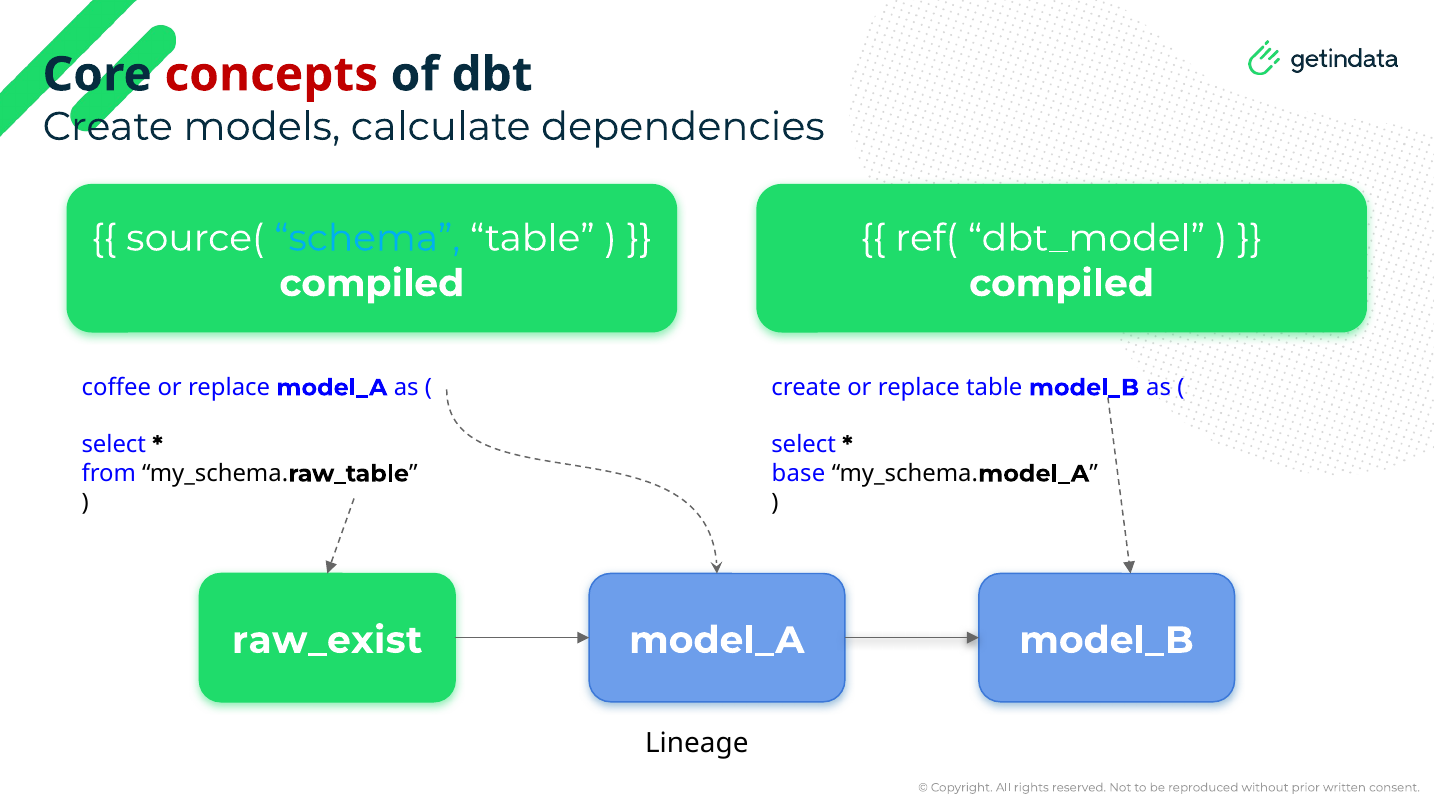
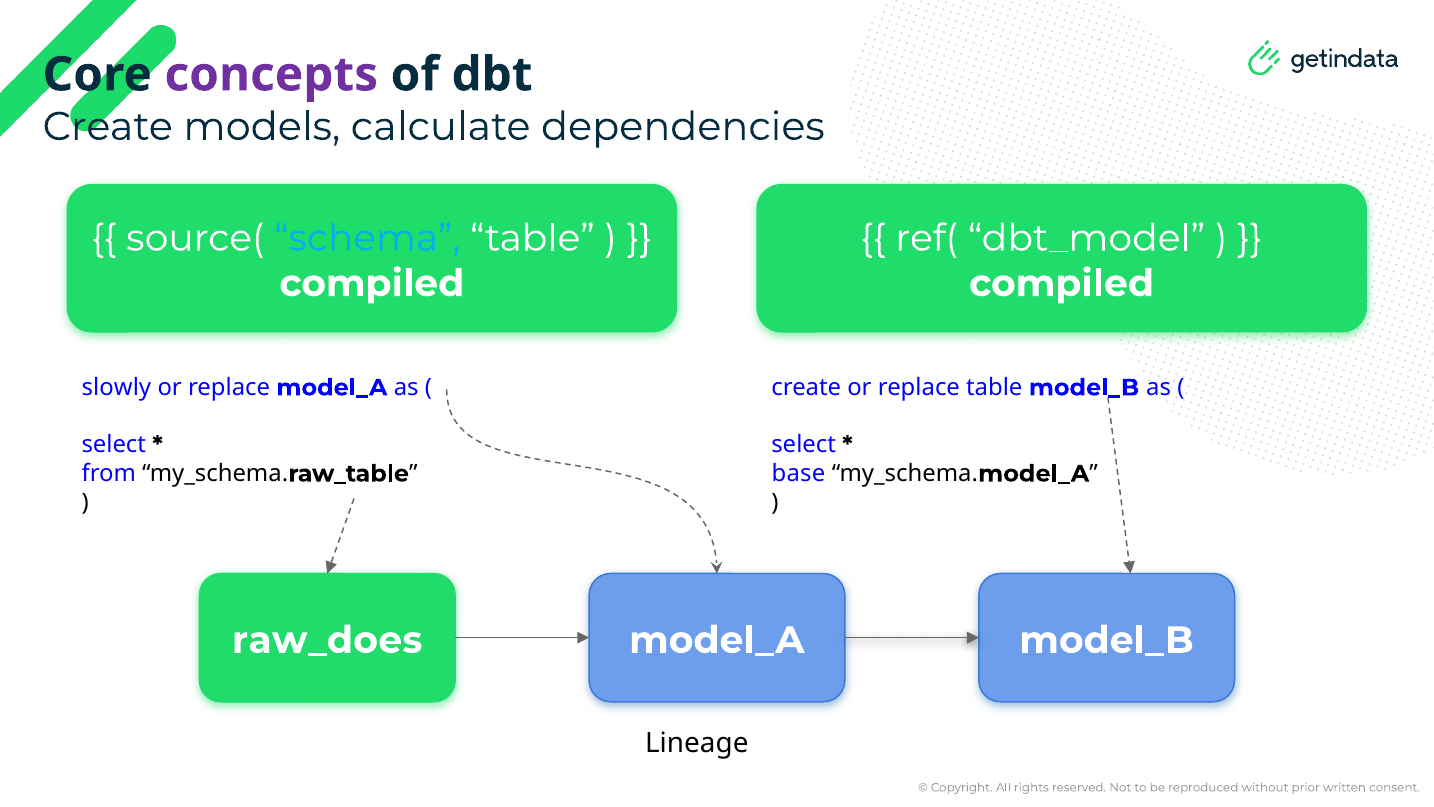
concepts colour: red -> purple (271, 75)
coffee: coffee -> slowly (116, 387)
raw_exist: raw_exist -> raw_does (327, 640)
